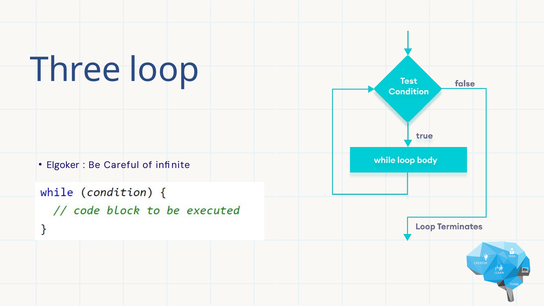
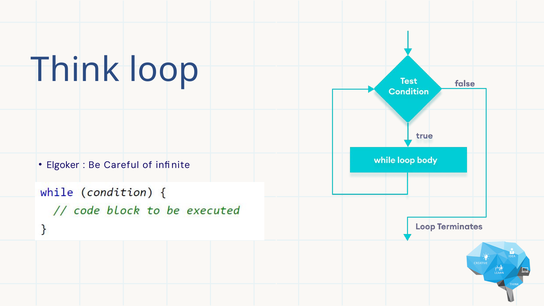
Three: Three -> Think (75, 70)
